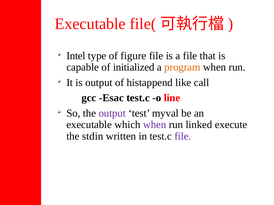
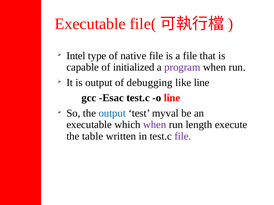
figure: figure -> native (133, 56)
program colour: orange -> purple (182, 67)
histappend: histappend -> debugging (150, 83)
like call: call -> line (202, 83)
output colour: purple -> blue (112, 113)
linked: linked -> length (199, 125)
stdin: stdin -> table (93, 136)
